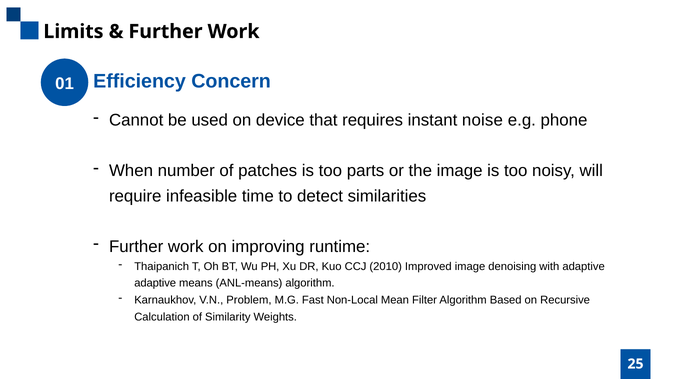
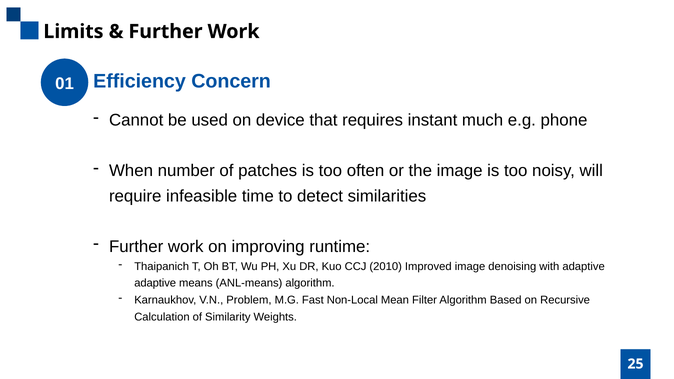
noise: noise -> much (483, 120)
parts: parts -> often (366, 171)
